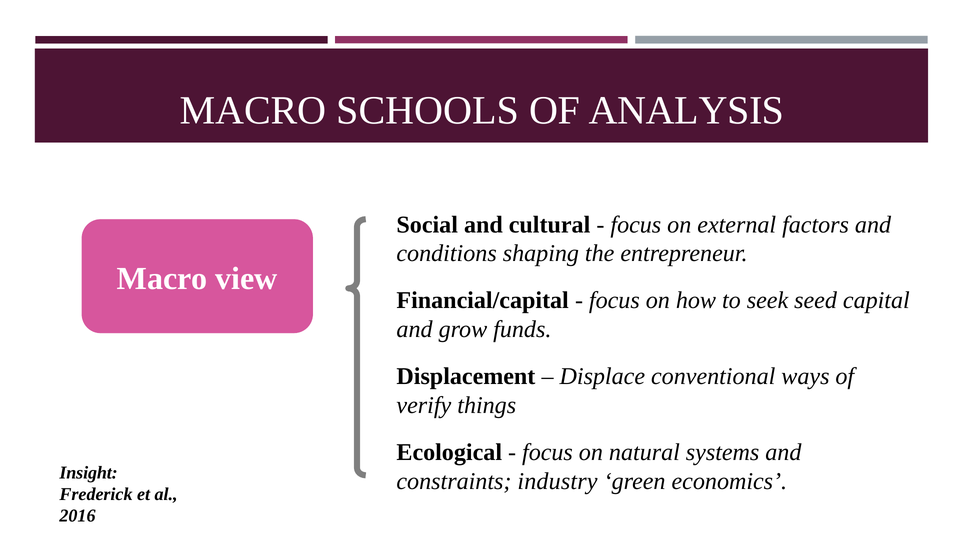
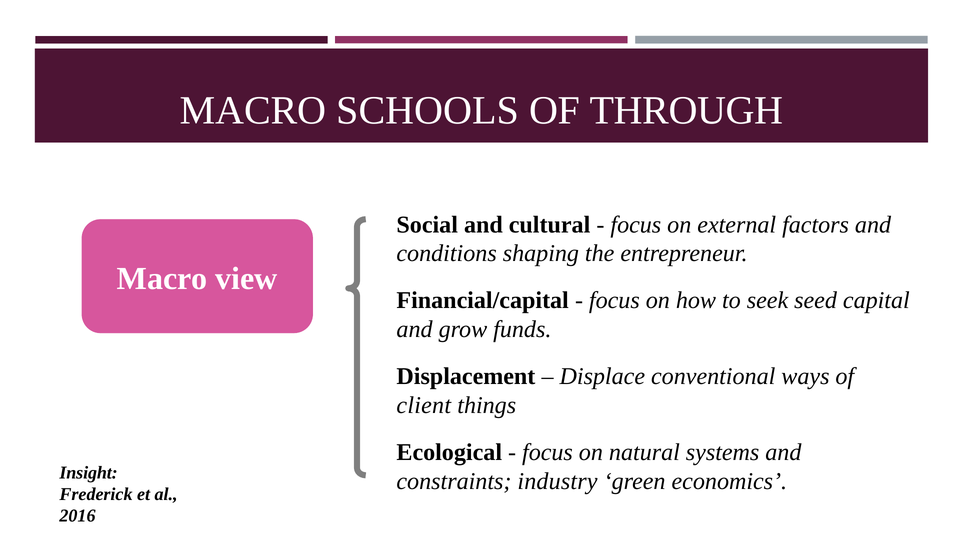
ANALYSIS: ANALYSIS -> THROUGH (687, 111)
verify: verify -> client (424, 405)
